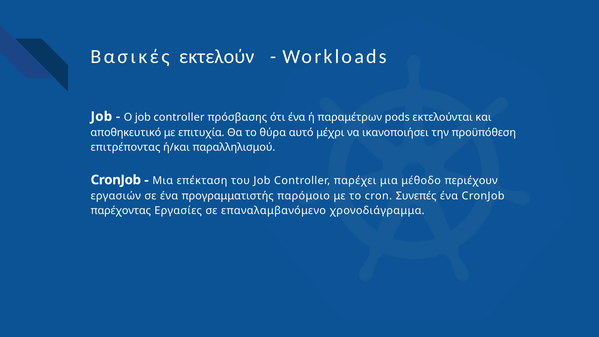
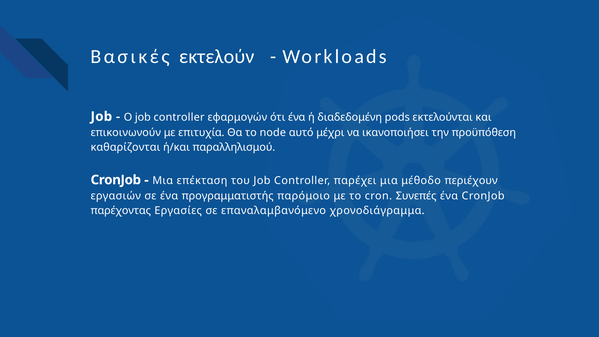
πρόσβασης: πρόσβασης -> εφαρμογών (237, 117)
παραμέτρων: παραμέτρων -> διαδεδομένη (350, 117)
αποθηκευτικό: αποθηκευτικό -> επικοινωνούν (126, 132)
θύρα: θύρα -> node (273, 132)
επιτρέποντας: επιτρέποντας -> καθαρίζονται (125, 147)
